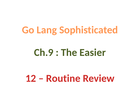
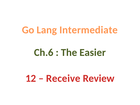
Sophisticated: Sophisticated -> Intermediate (89, 30)
Ch.9: Ch.9 -> Ch.6 (44, 52)
Routine: Routine -> Receive (63, 78)
